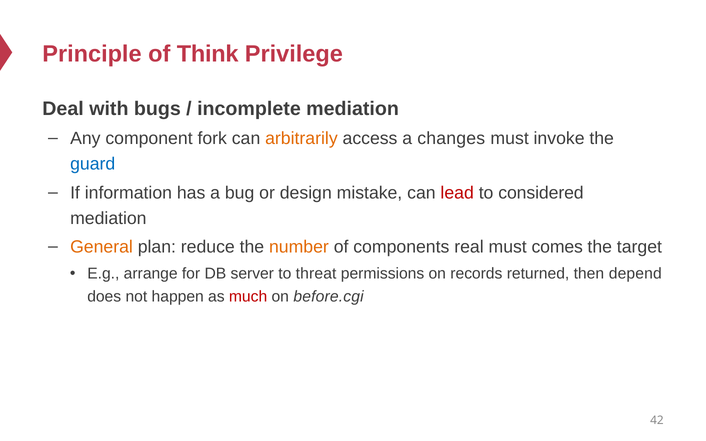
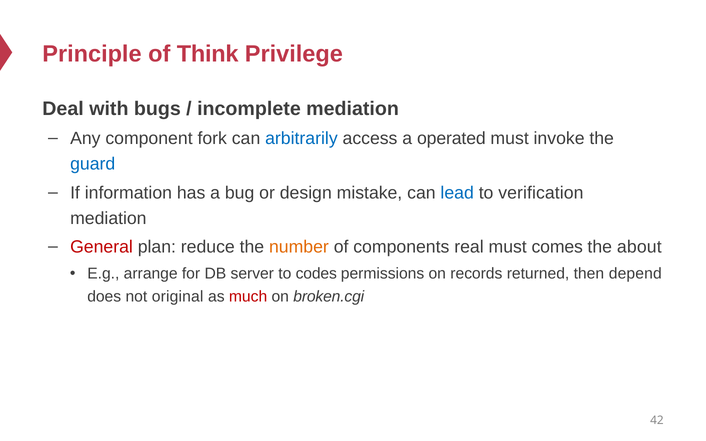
arbitrarily colour: orange -> blue (301, 139)
changes: changes -> operated (451, 139)
lead colour: red -> blue (457, 193)
considered: considered -> verification (541, 193)
General colour: orange -> red (102, 247)
target: target -> about (639, 247)
threat: threat -> codes (316, 274)
happen: happen -> original (178, 297)
before.cgi: before.cgi -> broken.cgi (329, 297)
